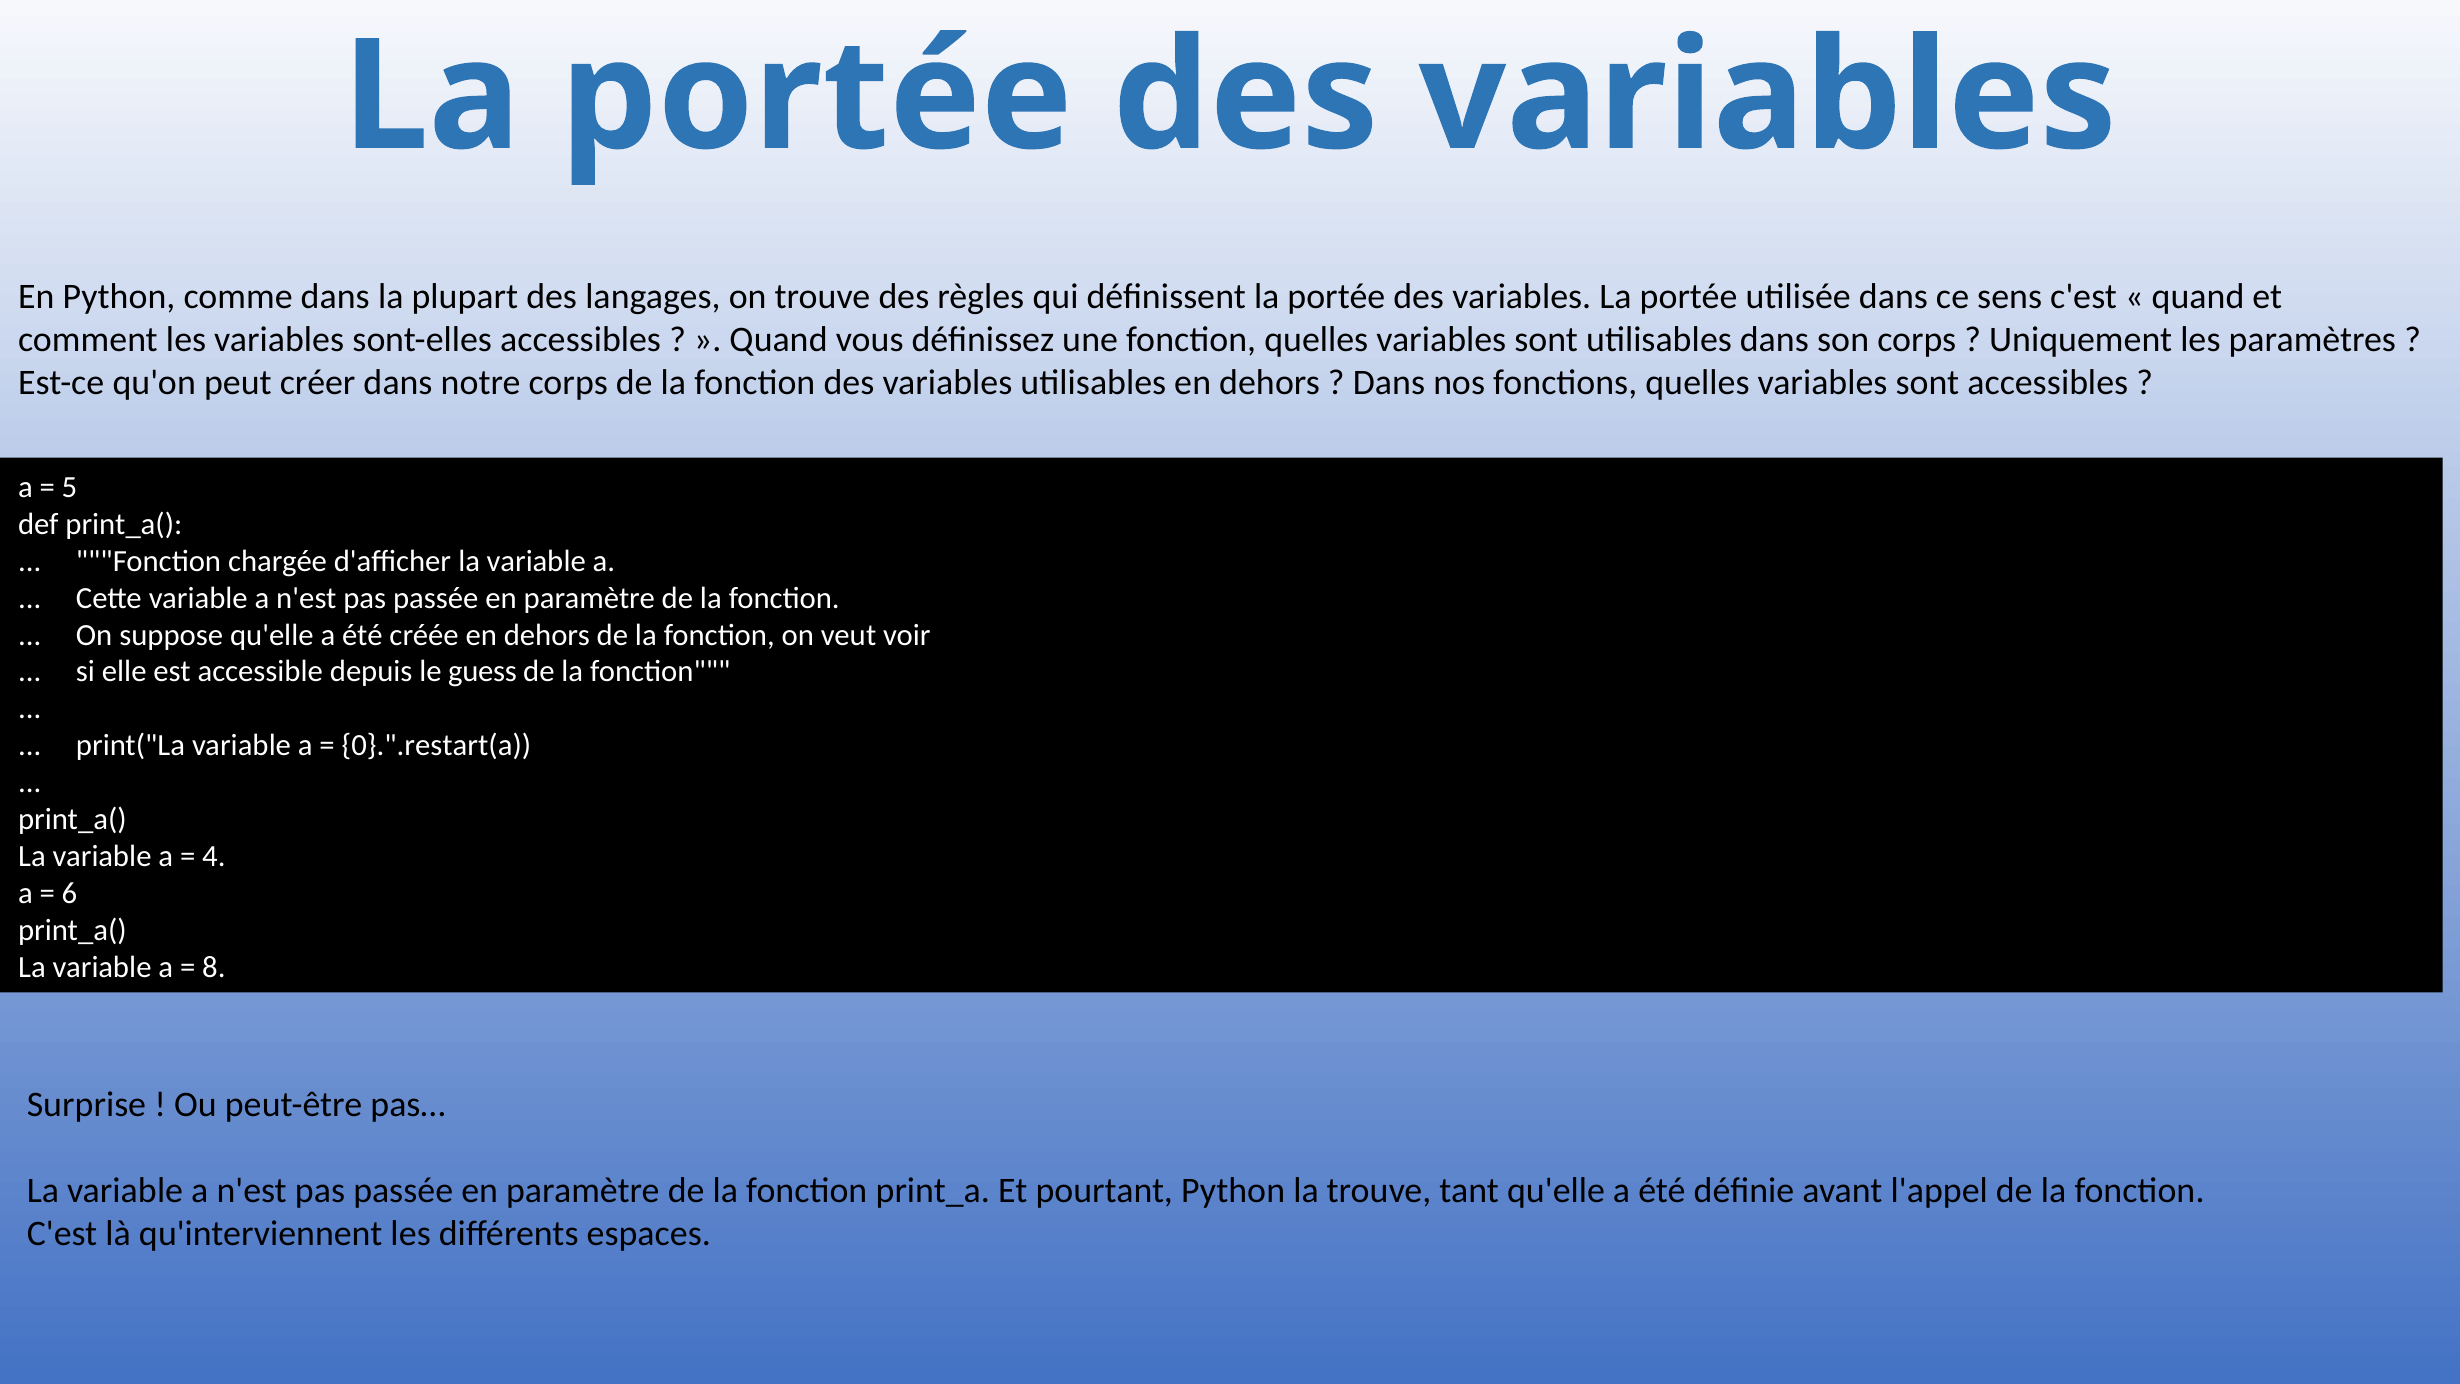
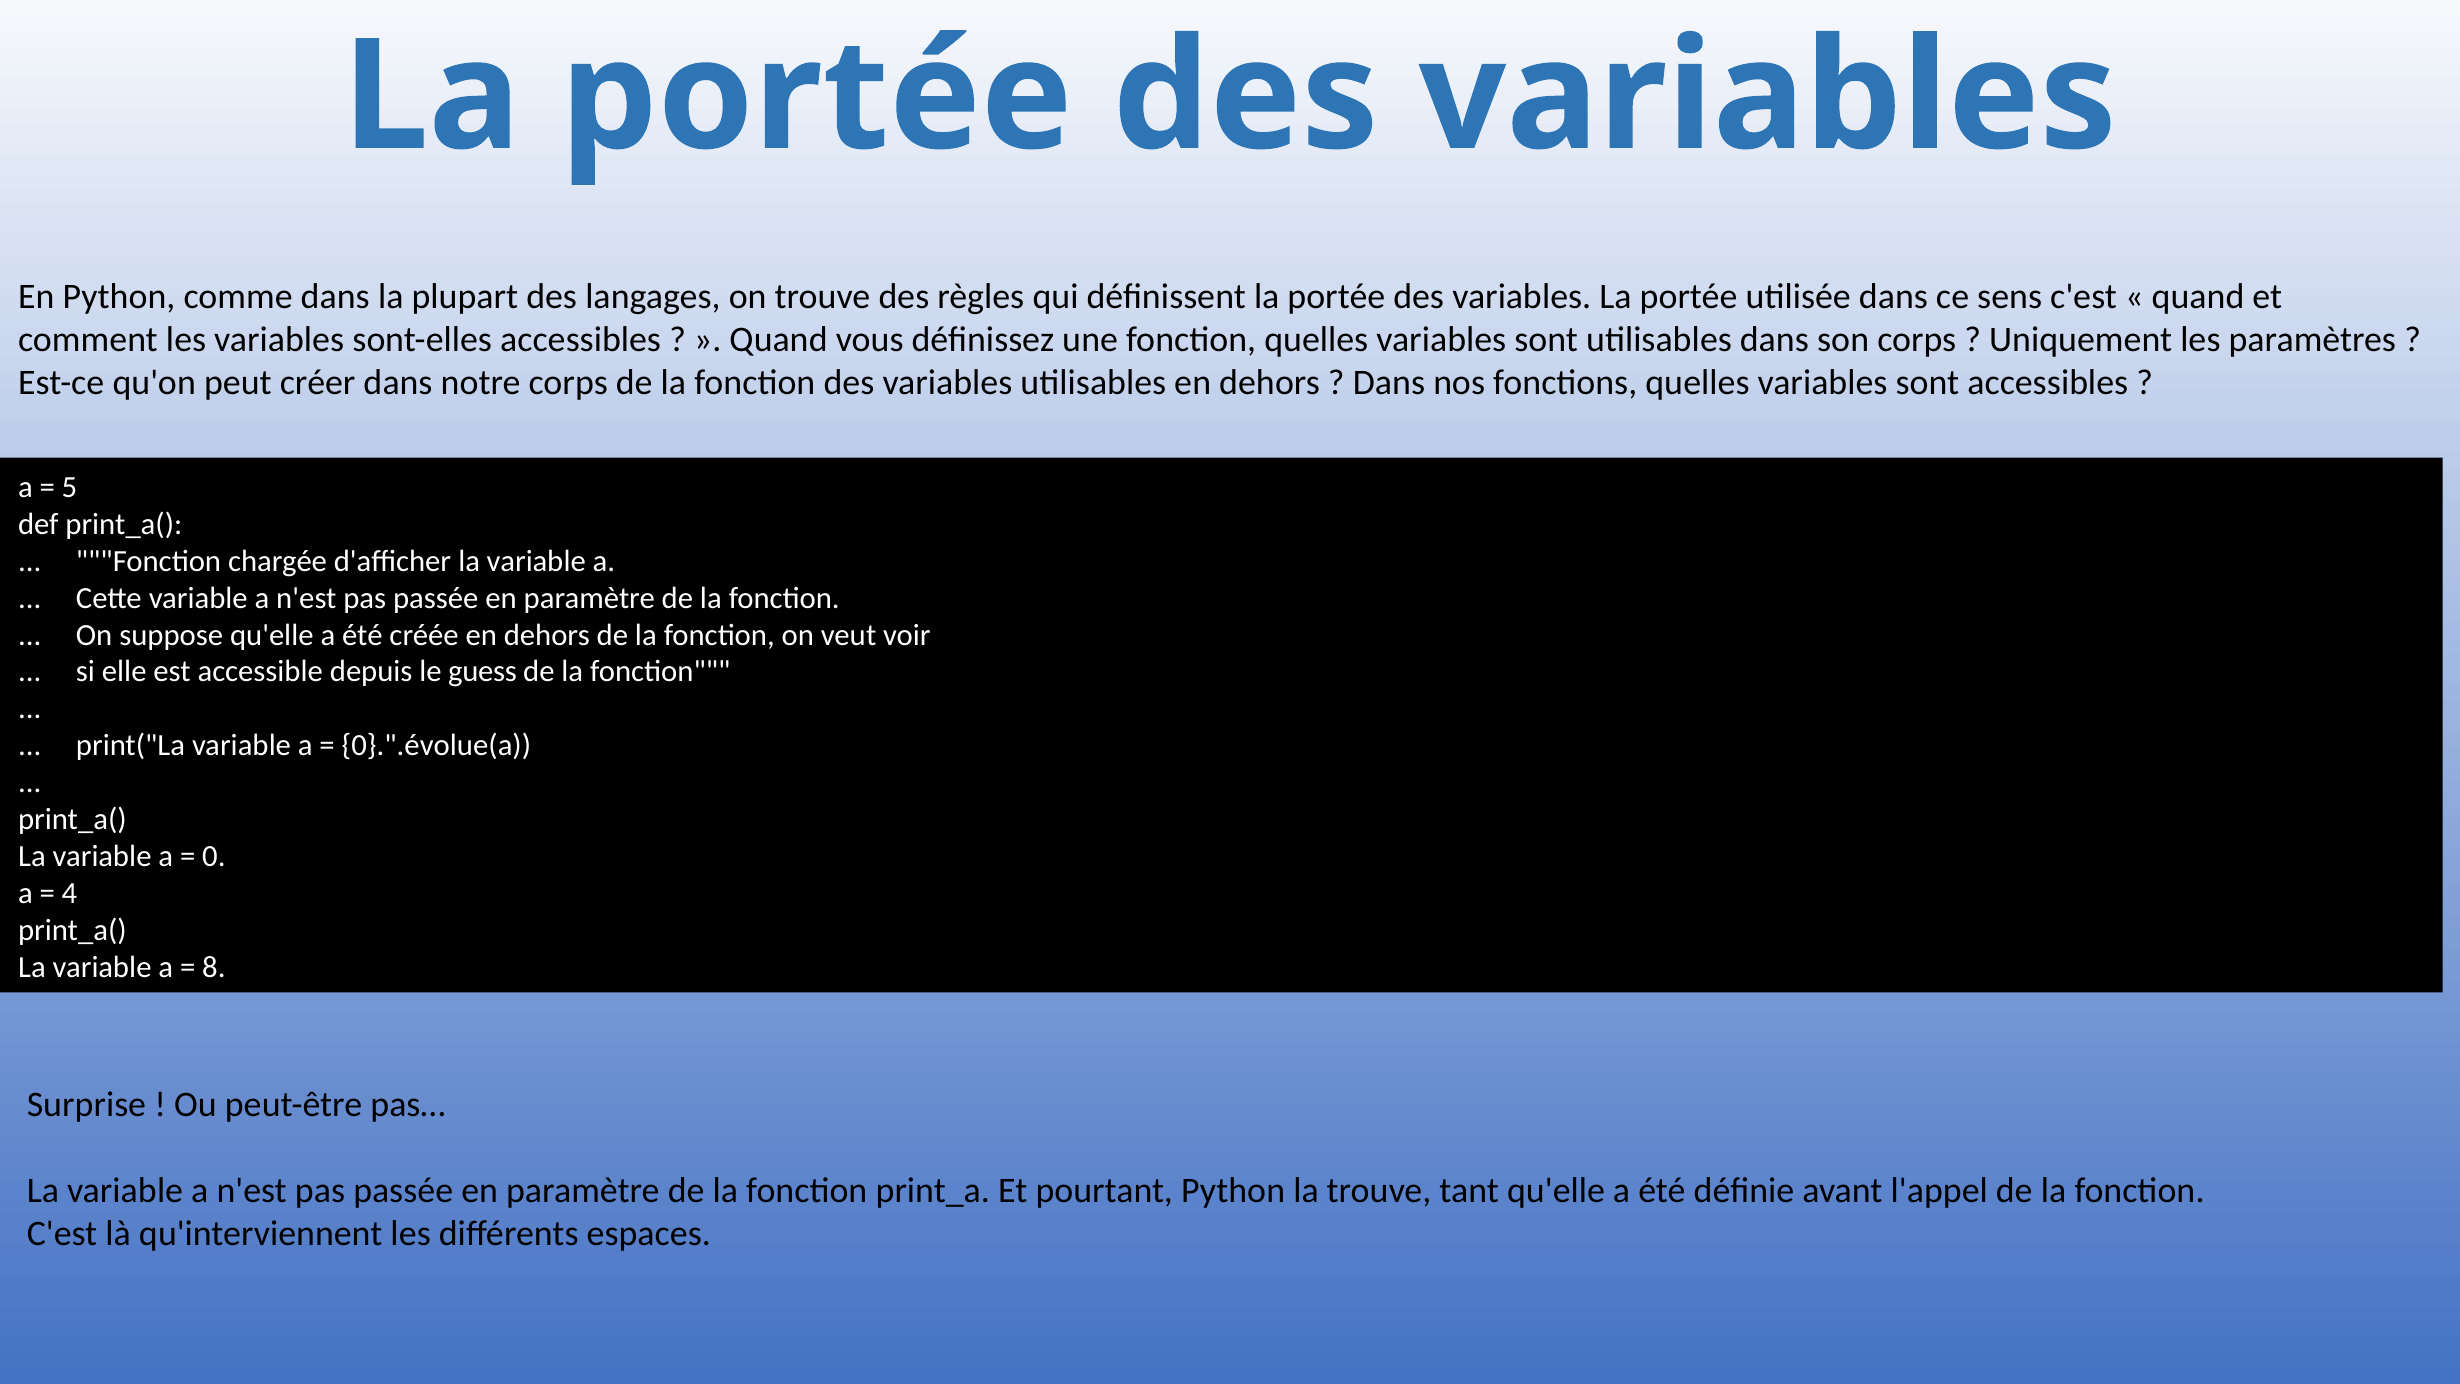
0}.".restart(a: 0}.".restart(a -> 0}.".évolue(a (436, 746)
4: 4 -> 0 (214, 856)
6: 6 -> 4 (70, 893)
